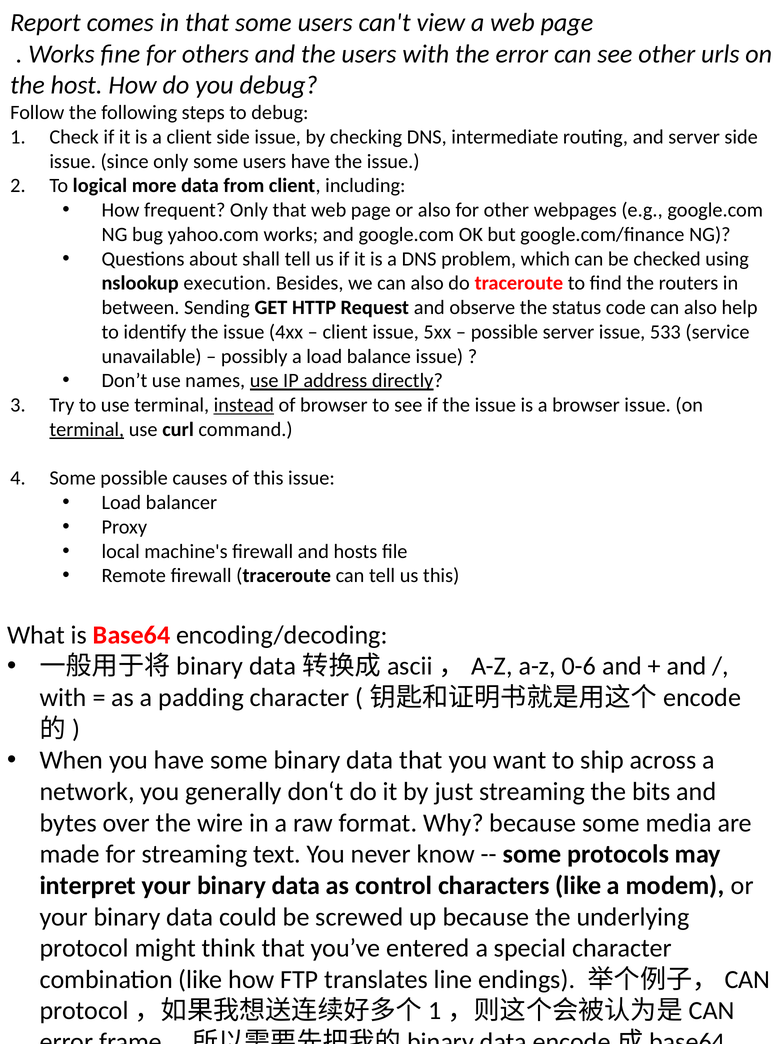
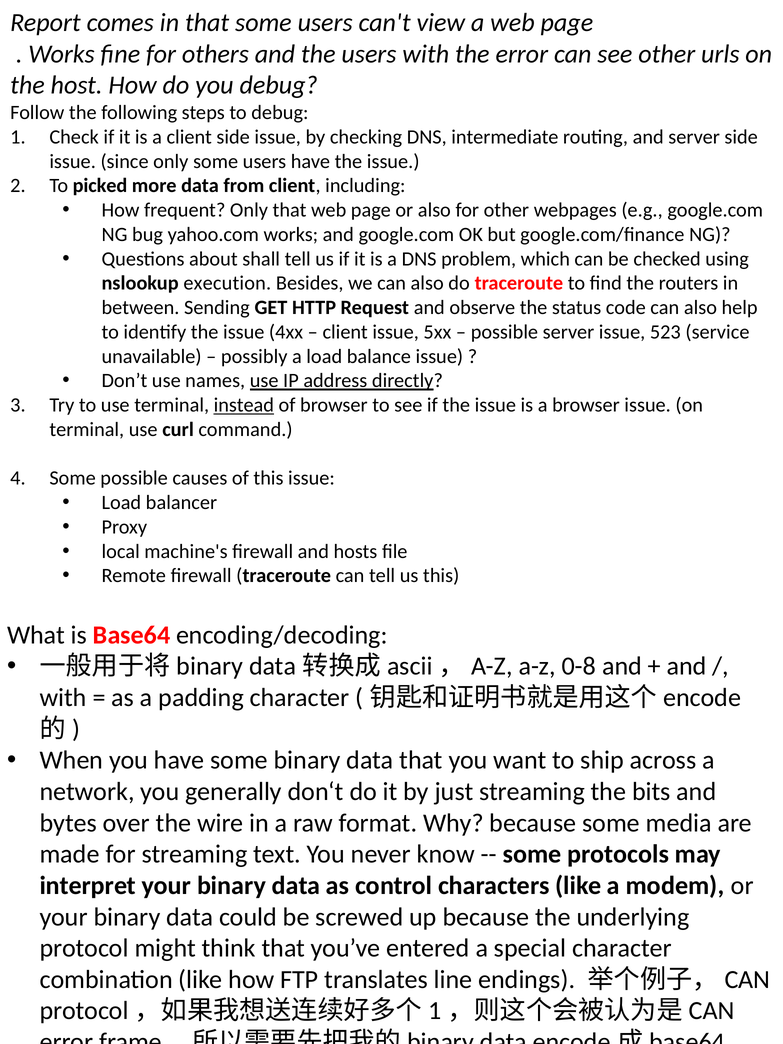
logical: logical -> picked (100, 186)
533: 533 -> 523 (665, 332)
terminal underline: present -> none (87, 430)
0-6: 0-6 -> 0-8 (579, 666)
